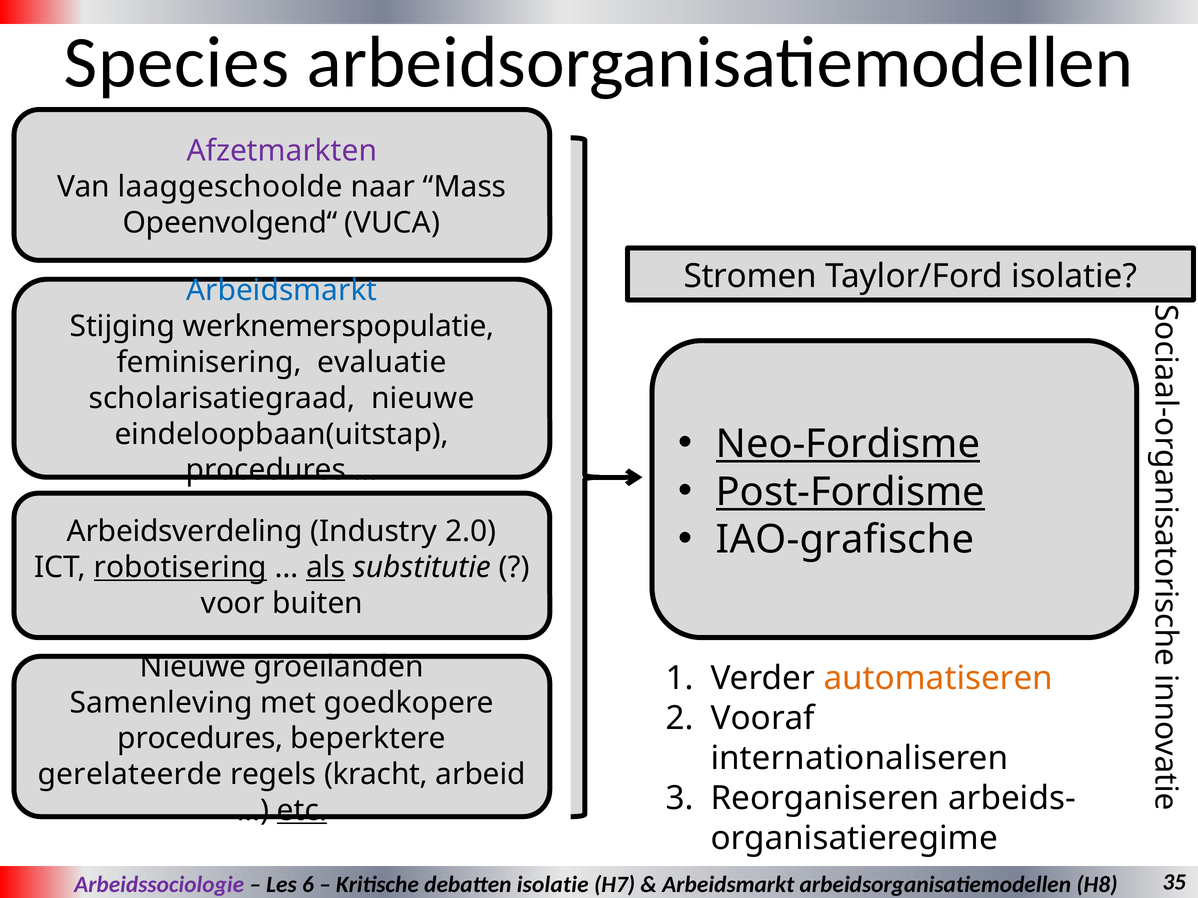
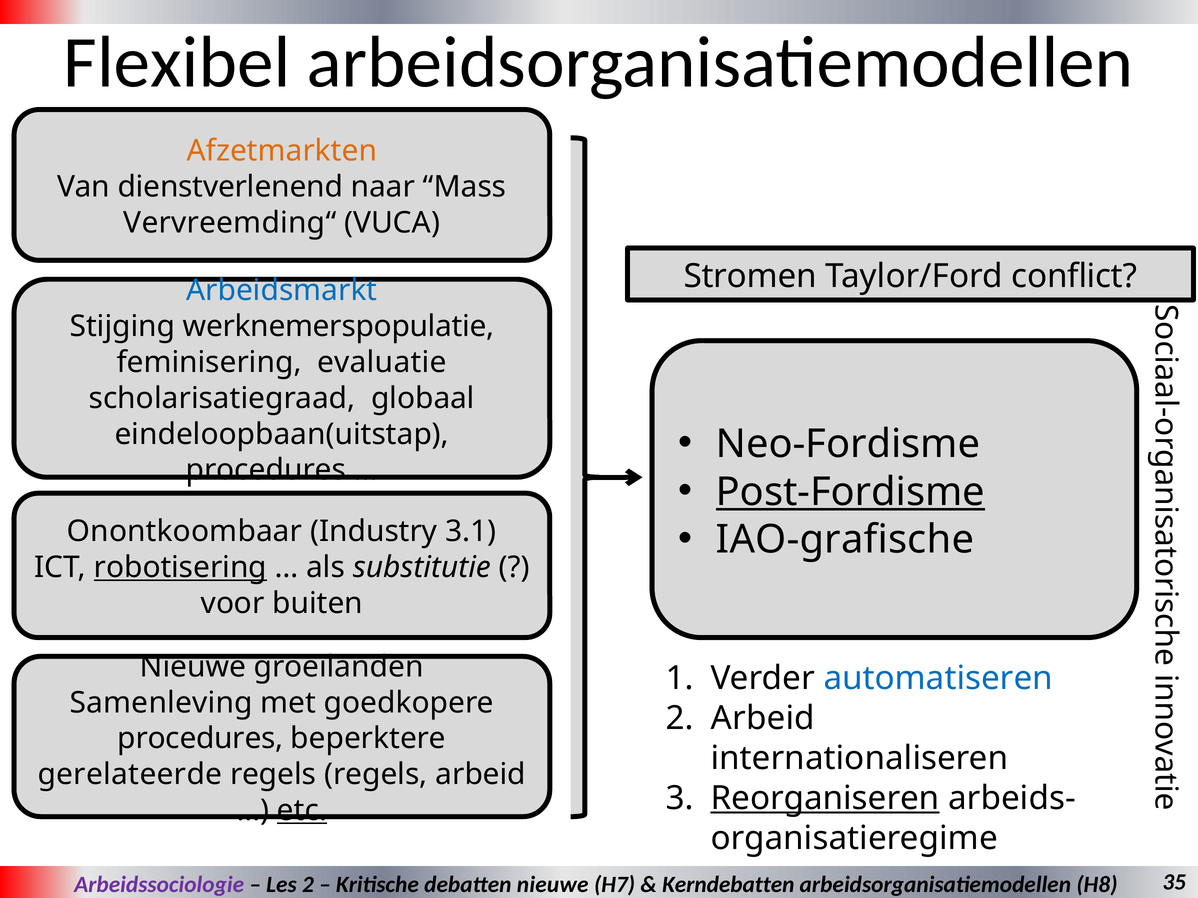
Species: Species -> Flexibel (177, 63)
Afzetmarkten colour: purple -> orange (282, 151)
laaggeschoolde: laaggeschoolde -> dienstverlenend (230, 187)
Opeenvolgend“: Opeenvolgend“ -> Vervreemding“ (230, 223)
Taylor/Ford isolatie: isolatie -> conflict (1074, 277)
scholarisatiegraad nieuwe: nieuwe -> globaal (423, 398)
Neo-Fordisme underline: present -> none (848, 444)
Arbeidsverdeling: Arbeidsverdeling -> Onontkoombaar (185, 532)
2.0: 2.0 -> 3.1 (471, 532)
als underline: present -> none (326, 568)
automatiseren colour: orange -> blue (938, 679)
Vooraf: Vooraf -> Arbeid (763, 719)
regels kracht: kracht -> regels (376, 775)
Reorganiseren underline: none -> present (825, 799)
Les 6: 6 -> 2 (308, 885)
debatten isolatie: isolatie -> nieuwe (553, 885)
Arbeidsmarkt: Arbeidsmarkt -> Kerndebatten (728, 885)
